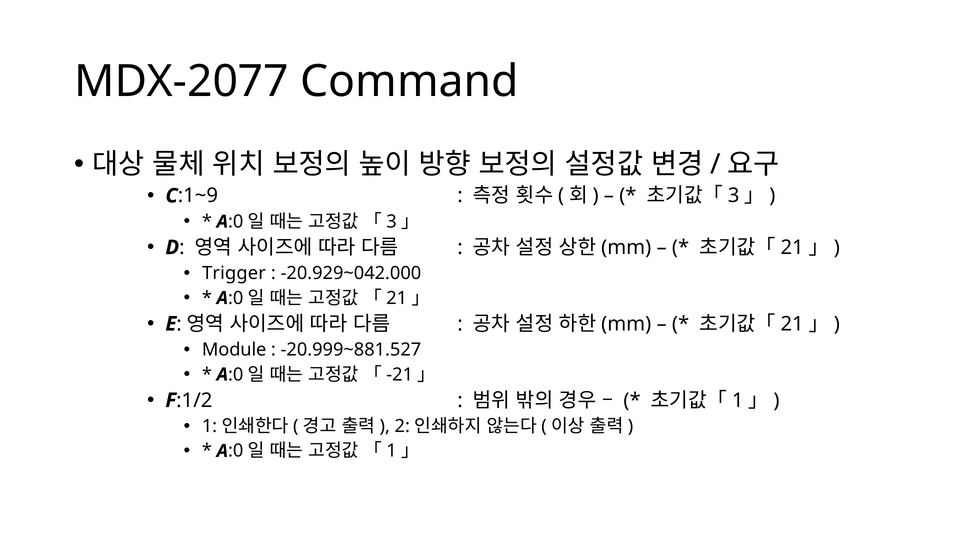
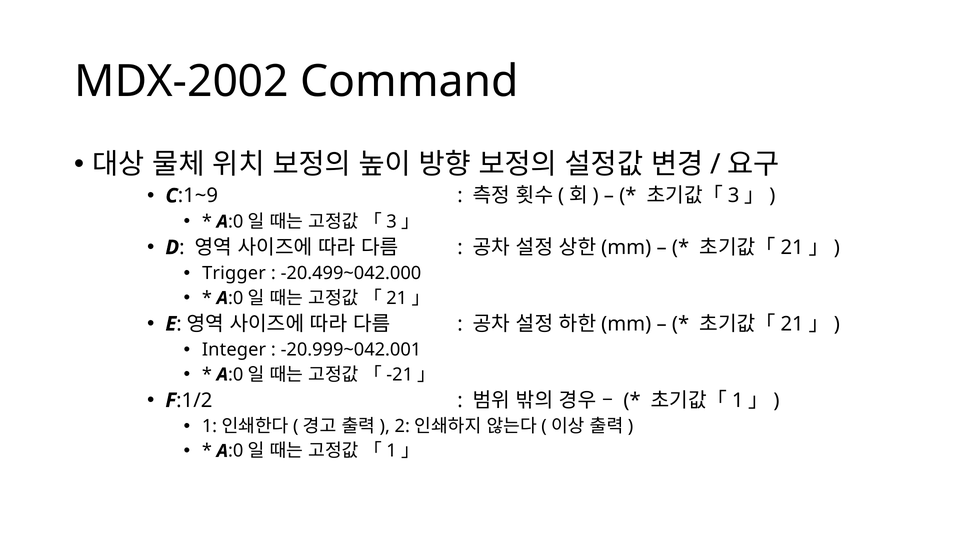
MDX-2077: MDX-2077 -> MDX-2002 (182, 82)
-20.929~042.000: -20.929~042.000 -> -20.499~042.000 (351, 273)
Module: Module -> Integer (234, 350)
-20.999~881.527: -20.999~881.527 -> -20.999~042.001 (351, 350)
